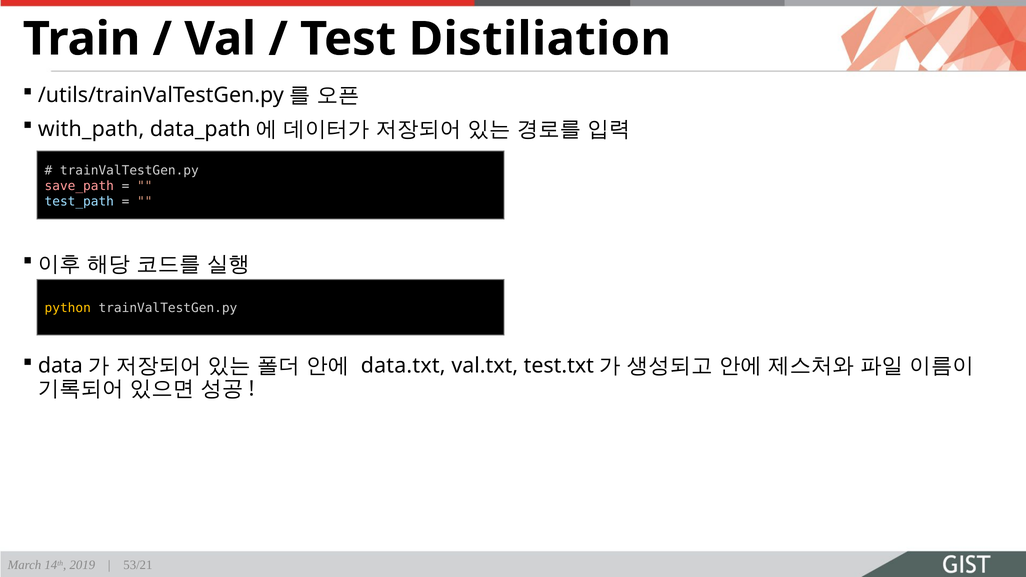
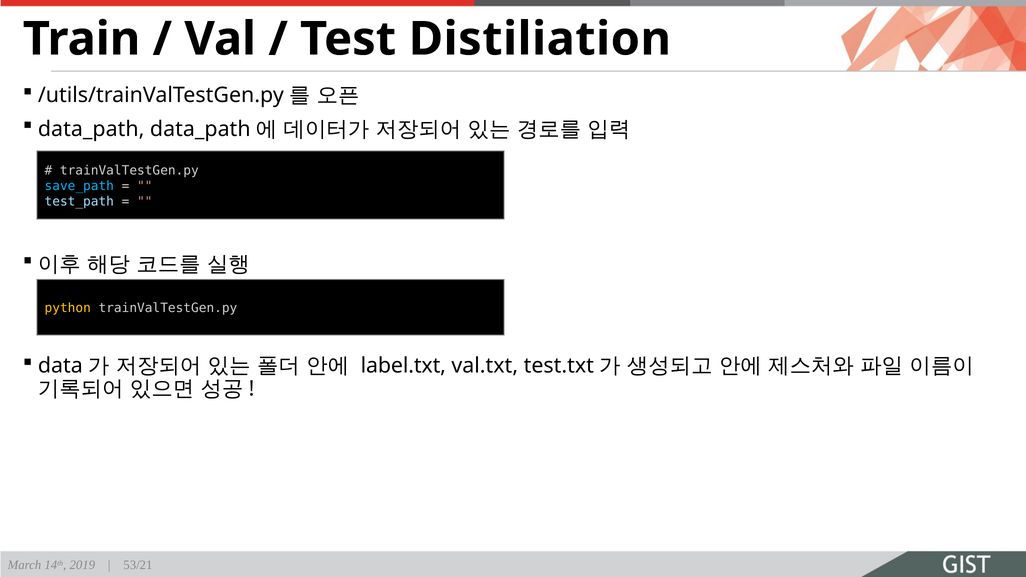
with_path: with_path -> data_path (91, 129)
save_path colour: pink -> light blue (79, 186)
data.txt: data.txt -> label.txt (403, 366)
